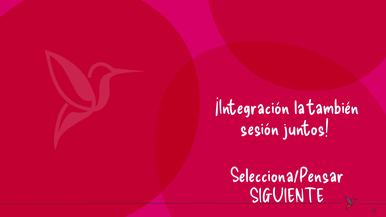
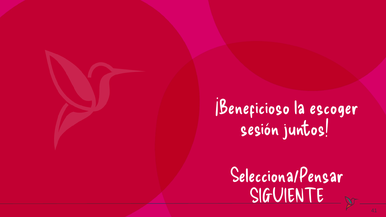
¡Integración: ¡Integración -> ¡Beneficioso (252, 108)
también: también -> escoger (334, 108)
